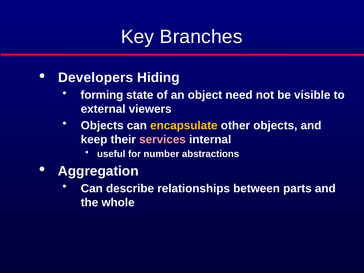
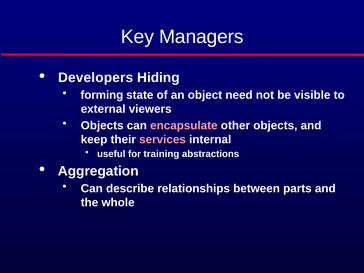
Branches: Branches -> Managers (201, 37)
encapsulate colour: yellow -> pink (184, 125)
number: number -> training (161, 154)
